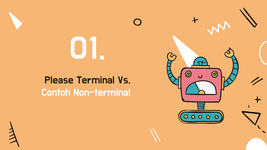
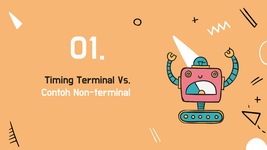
Please: Please -> Timing (59, 80)
